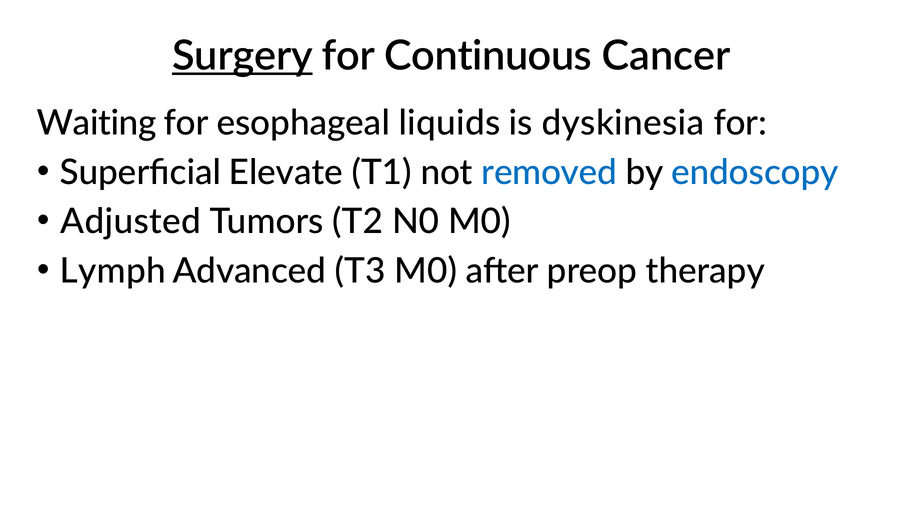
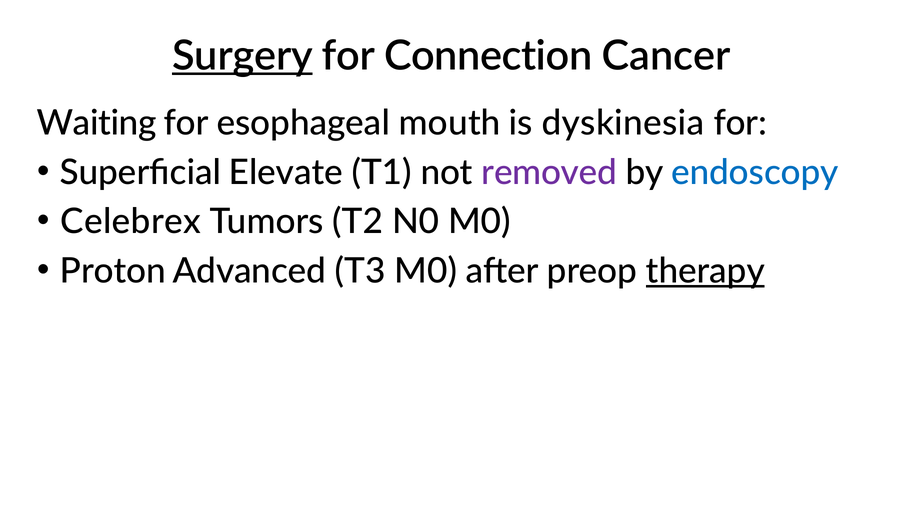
Continuous: Continuous -> Connection (488, 56)
liquids: liquids -> mouth (450, 123)
removed colour: blue -> purple (549, 172)
Adjusted: Adjusted -> Celebrex (131, 222)
Lymph: Lymph -> Proton (113, 271)
therapy underline: none -> present (705, 271)
